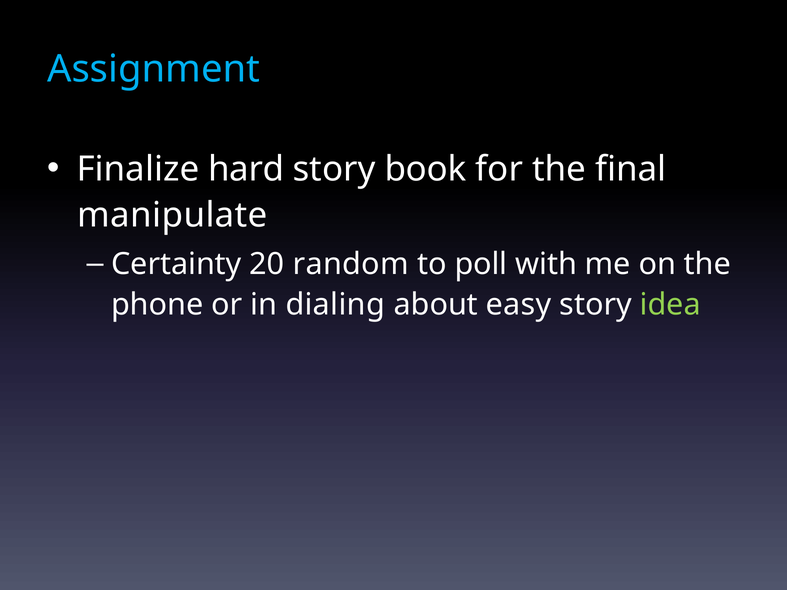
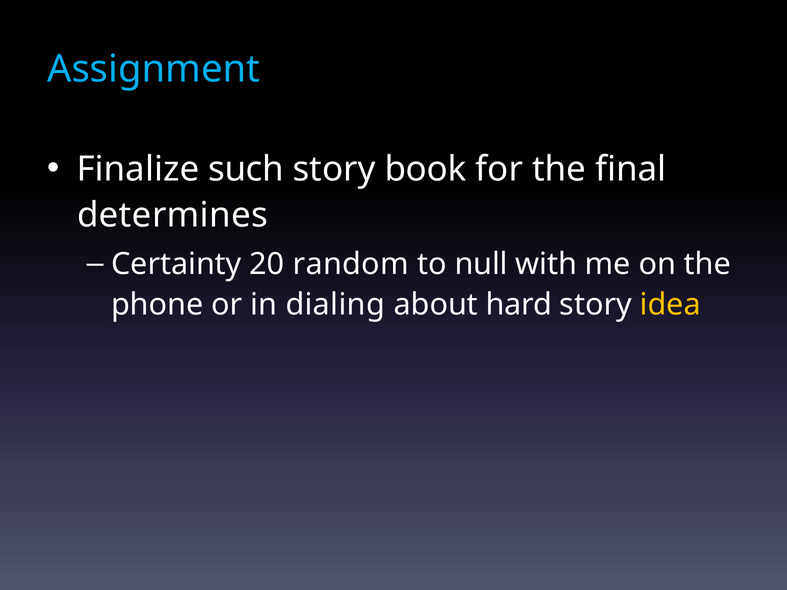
hard: hard -> such (246, 169)
manipulate: manipulate -> determines (173, 215)
poll: poll -> null (481, 264)
easy: easy -> hard (519, 305)
idea colour: light green -> yellow (670, 305)
